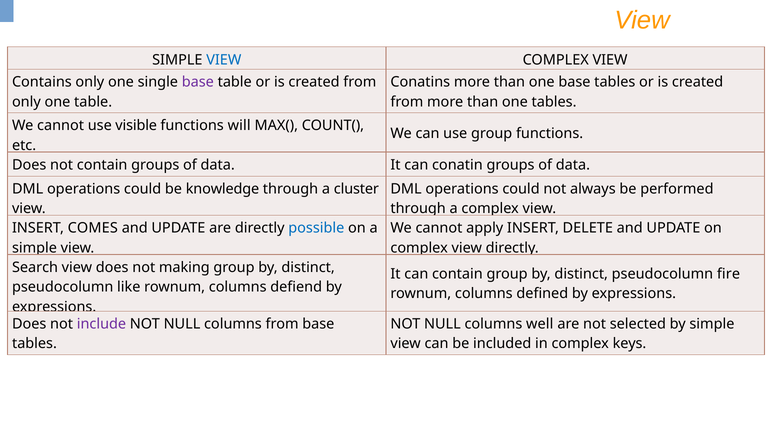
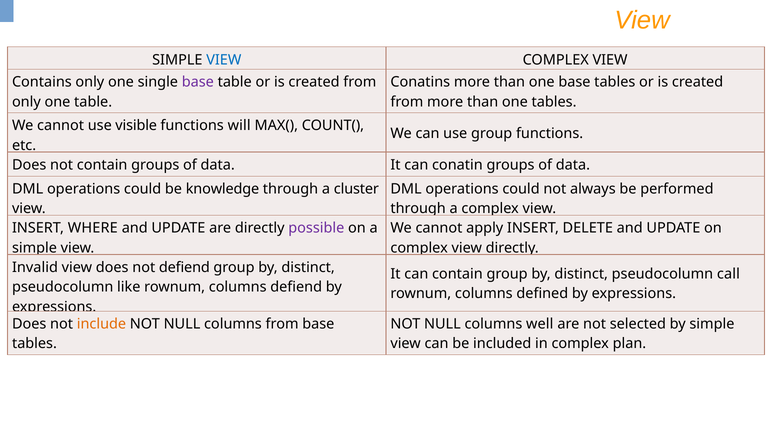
COMES: COMES -> WHERE (93, 228)
possible colour: blue -> purple (316, 228)
Search: Search -> Invalid (35, 268)
not making: making -> defiend (184, 268)
fire: fire -> call (728, 274)
include colour: purple -> orange (101, 324)
keys: keys -> plan (629, 344)
